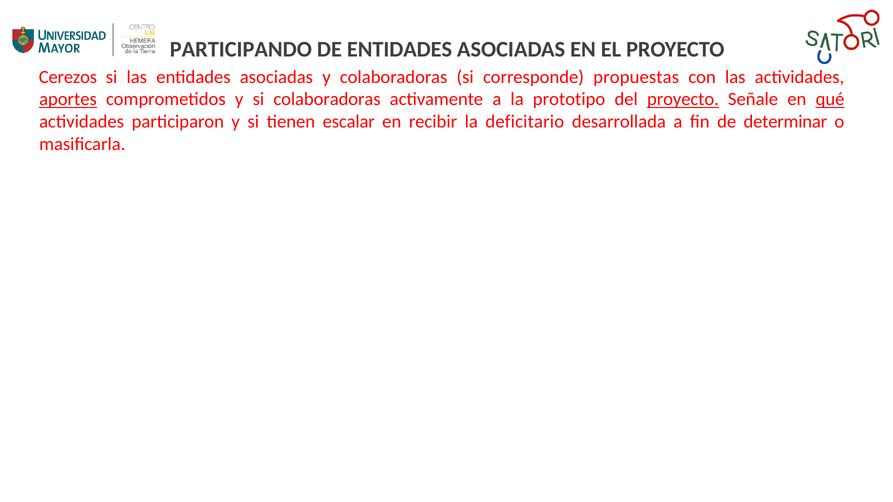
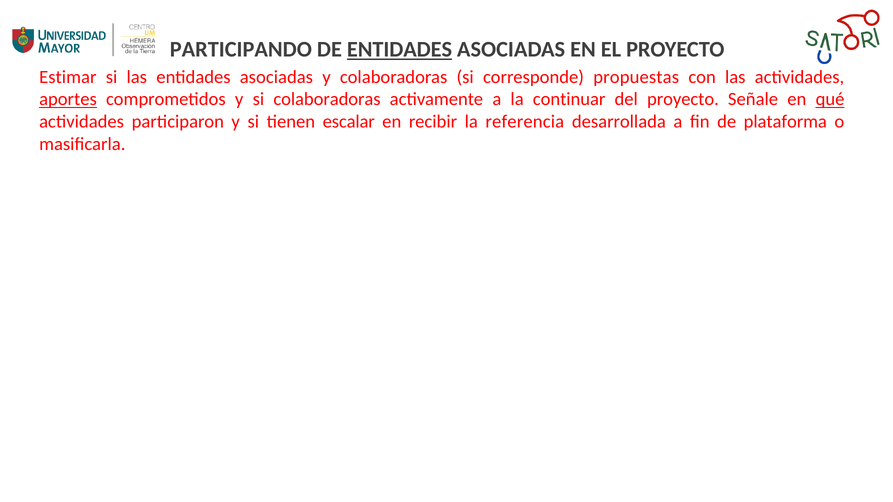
ENTIDADES underline: none -> present (400, 50)
Cerezos: Cerezos -> Estimar (68, 77)
prototipo: prototipo -> continuar (569, 99)
proyecto underline: present -> none (683, 99)
deficitario: deficitario -> referencia (525, 122)
determinar: determinar -> plataforma (785, 122)
